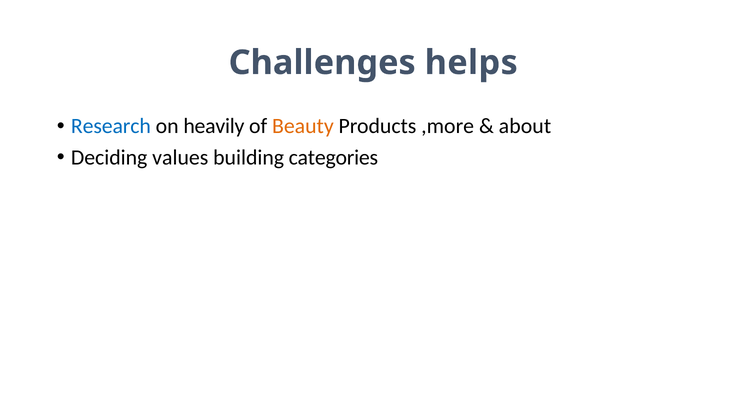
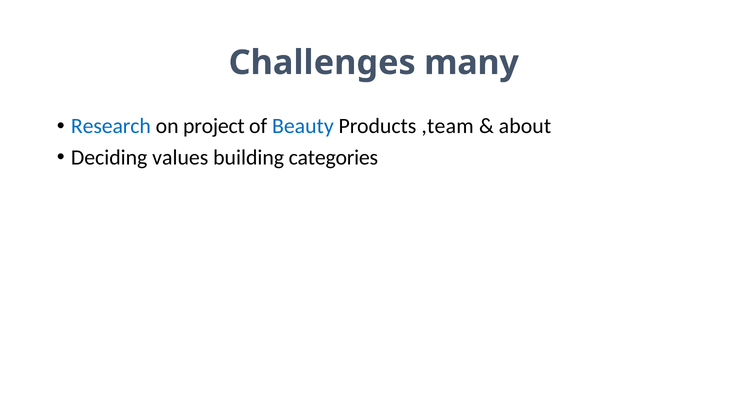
helps: helps -> many (472, 63)
heavily: heavily -> project (214, 126)
Beauty colour: orange -> blue (303, 126)
,more: ,more -> ,team (448, 126)
